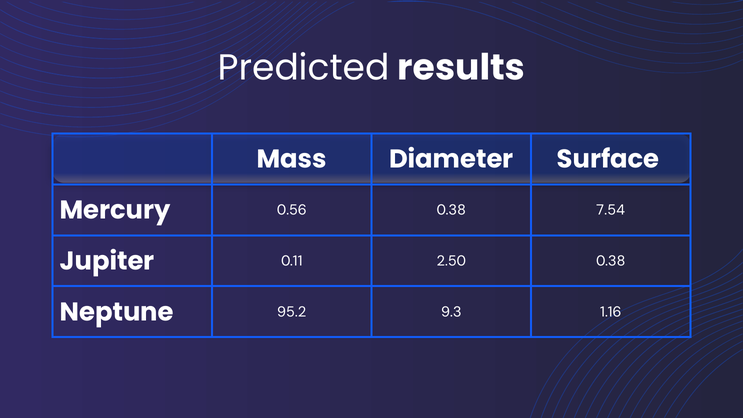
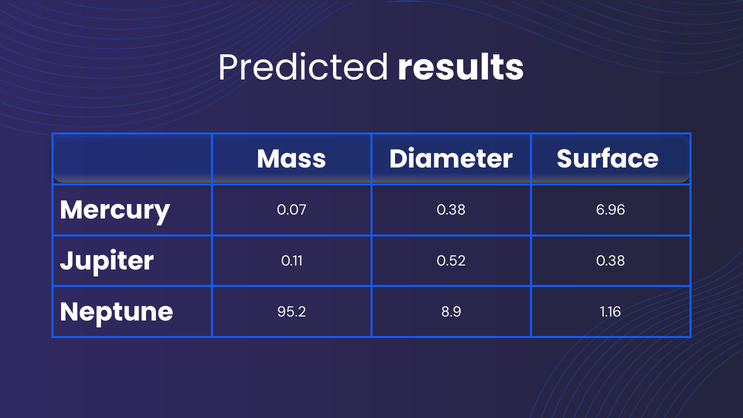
0.56: 0.56 -> 0.07 (292, 210)
7.54: 7.54 -> 6.96 (611, 210)
2.50: 2.50 -> 0.52 (451, 261)
9.3: 9.3 -> 8.9 (451, 312)
